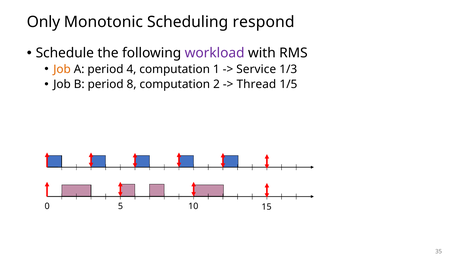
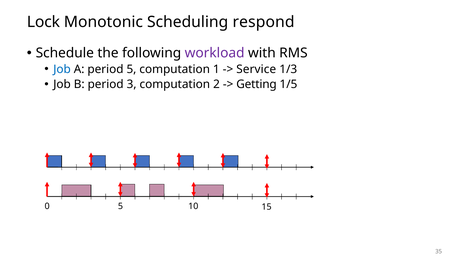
Only: Only -> Lock (43, 22)
Job colour: orange -> blue (62, 69)
period 4: 4 -> 5 (131, 69)
8: 8 -> 3 (132, 84)
Thread: Thread -> Getting (257, 84)
